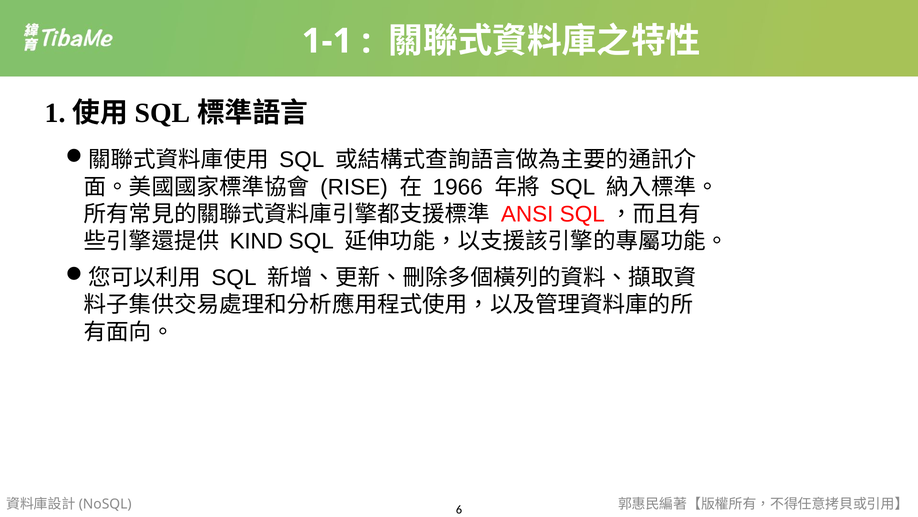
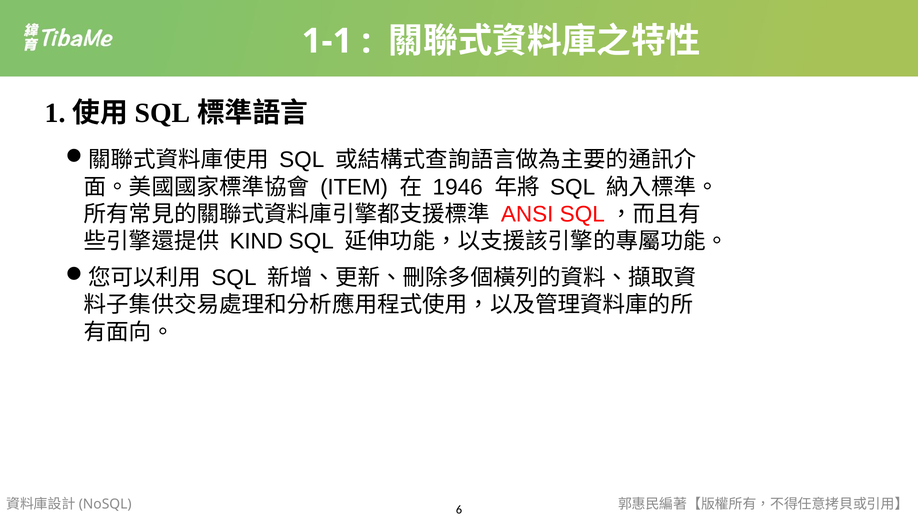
RISE: RISE -> ITEM (354, 187)
1966: 1966 -> 1946 (458, 187)
